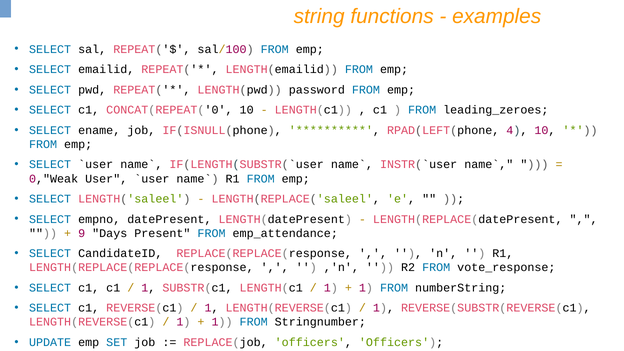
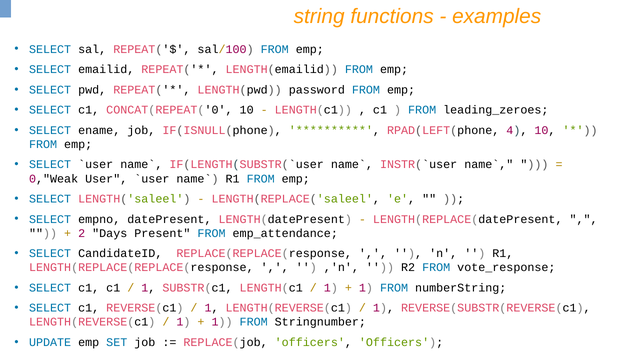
9: 9 -> 2 (82, 233)
